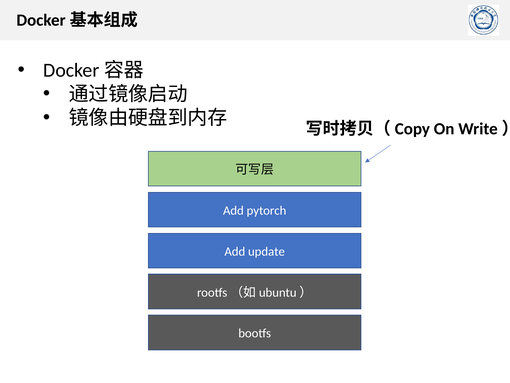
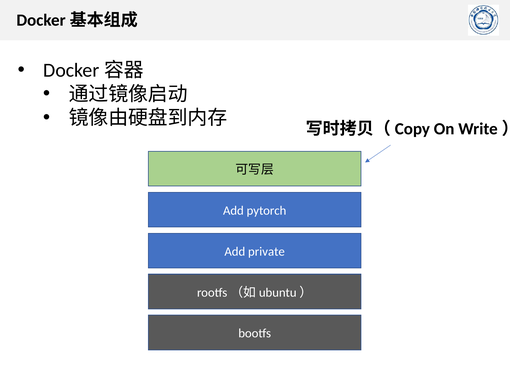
update: update -> private (266, 251)
